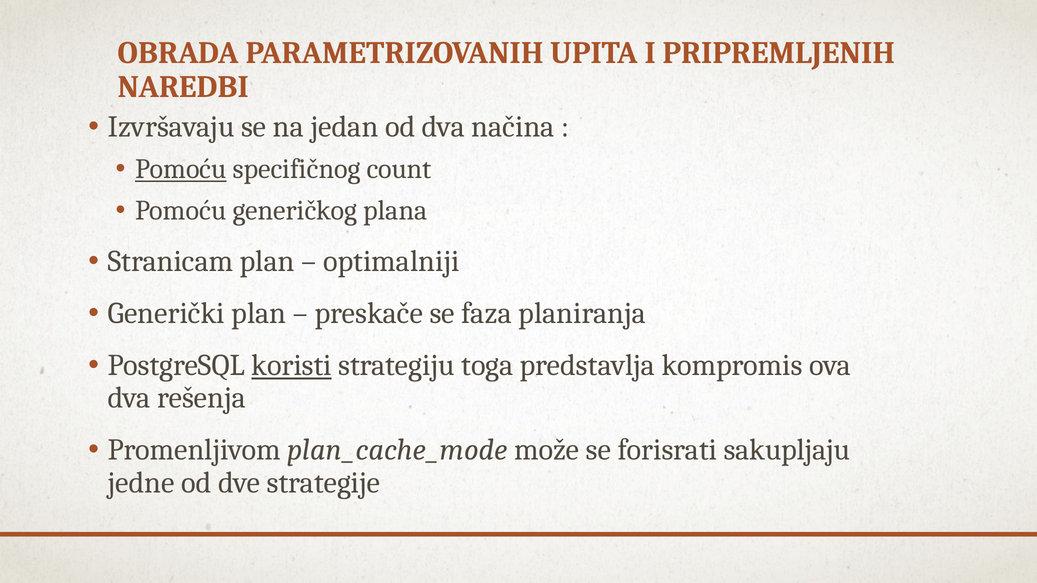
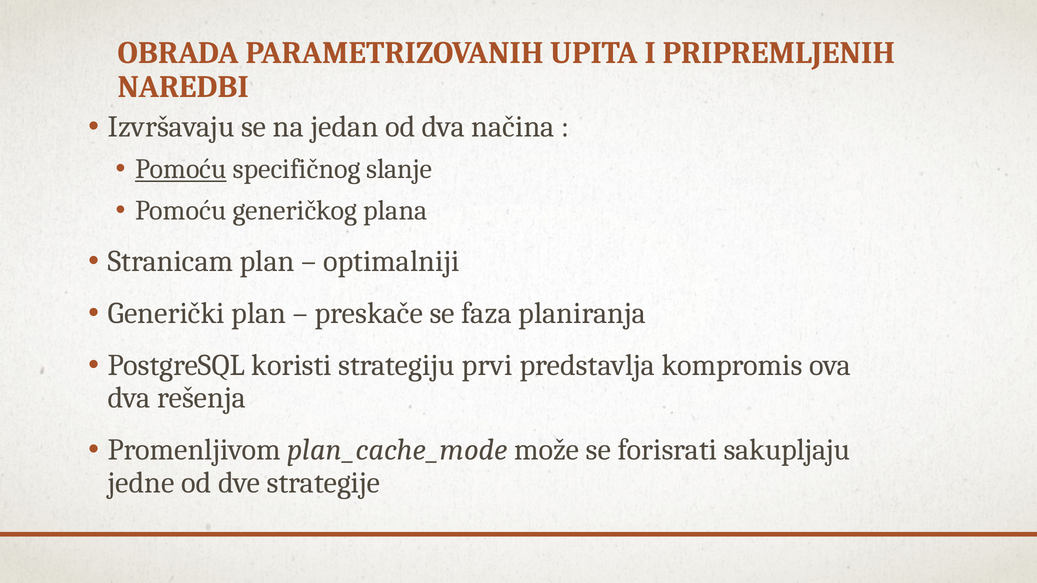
count: count -> slanje (399, 169)
koristi underline: present -> none (292, 366)
toga: toga -> prvi (487, 366)
